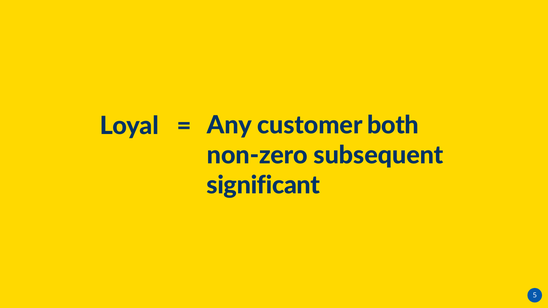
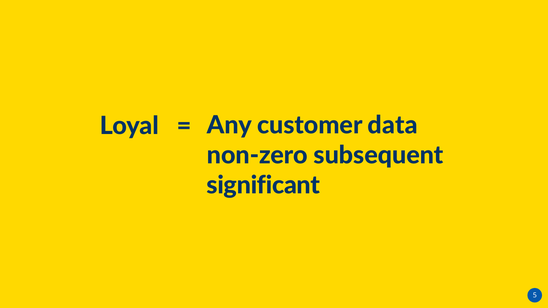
both: both -> data (393, 125)
